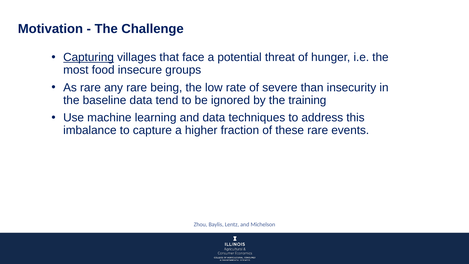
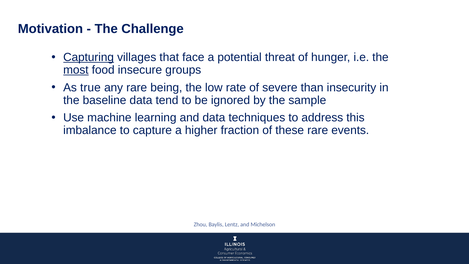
most underline: none -> present (76, 70)
As rare: rare -> true (90, 87)
training: training -> sample (307, 100)
